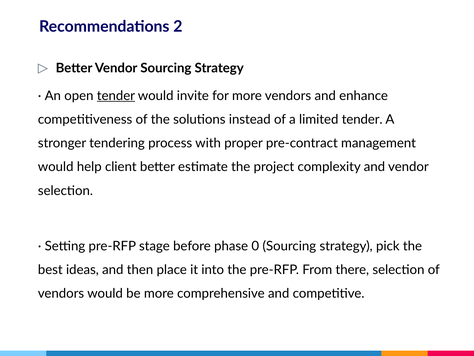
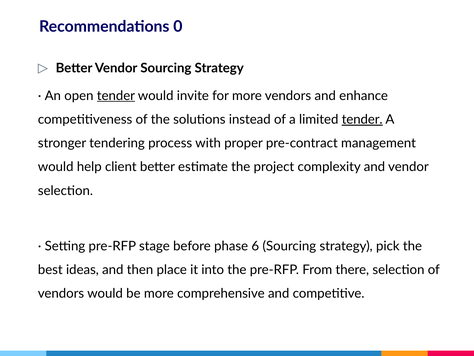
2: 2 -> 0 (178, 26)
tender underline: none -> present (362, 119)
0: 0 -> 6 (255, 246)
